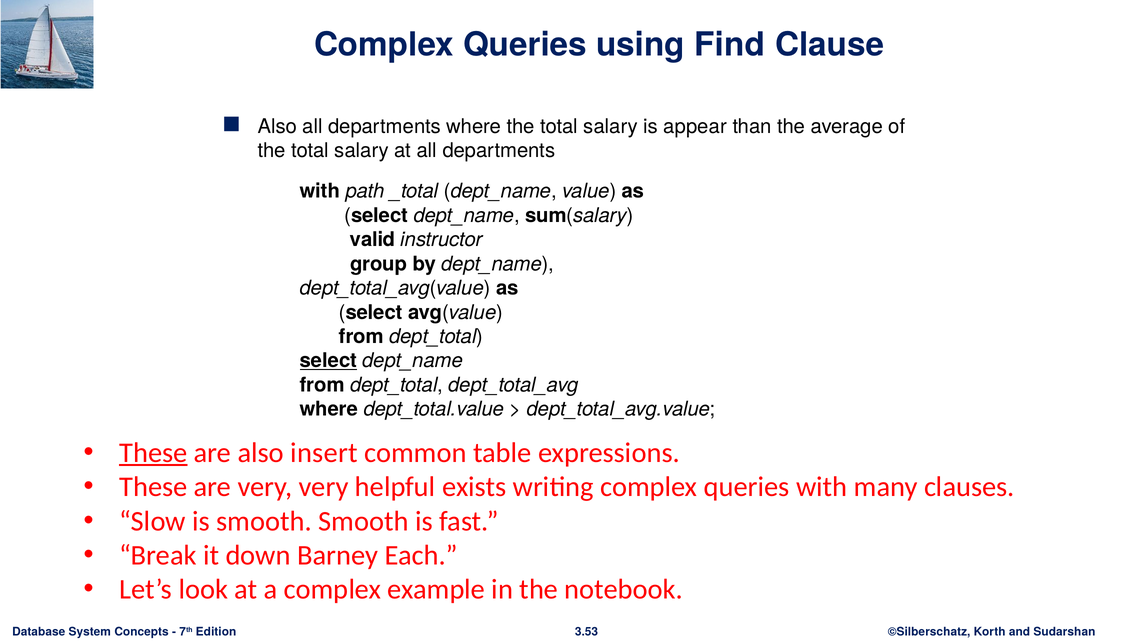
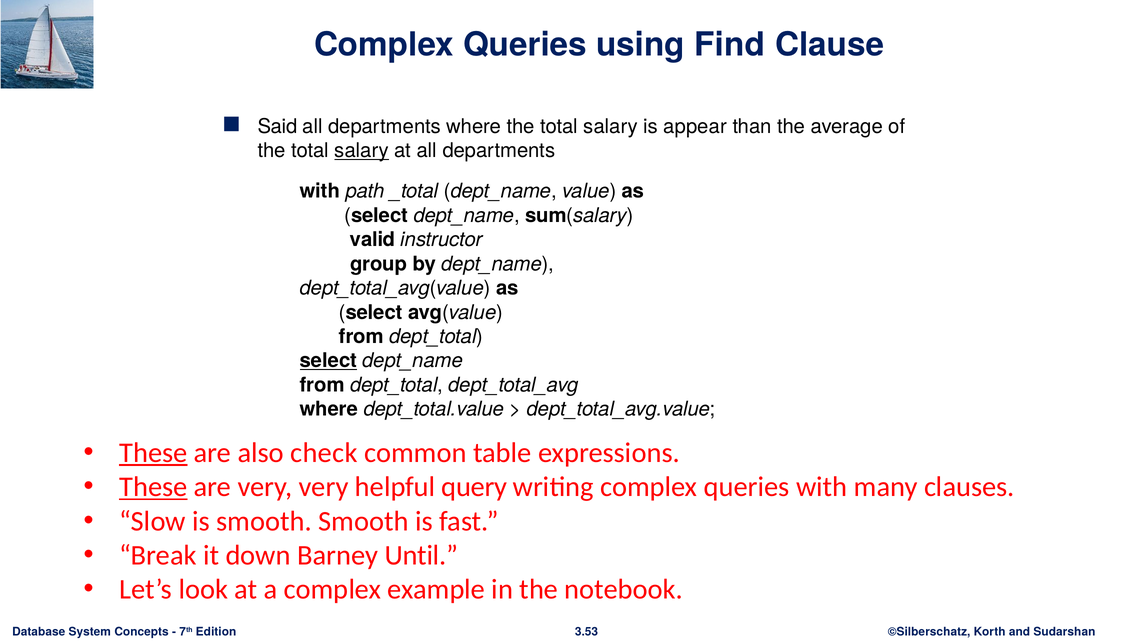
Also: Also -> Said (278, 127)
salary underline: none -> present (362, 151)
insert: insert -> check (324, 453)
These underline: none -> present (153, 487)
exists: exists -> query (474, 487)
Each: Each -> Until (421, 556)
